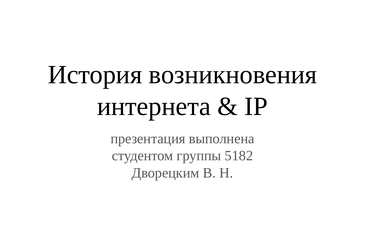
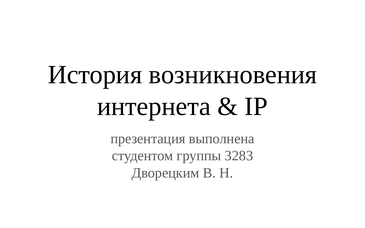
5182: 5182 -> 3283 (239, 156)
